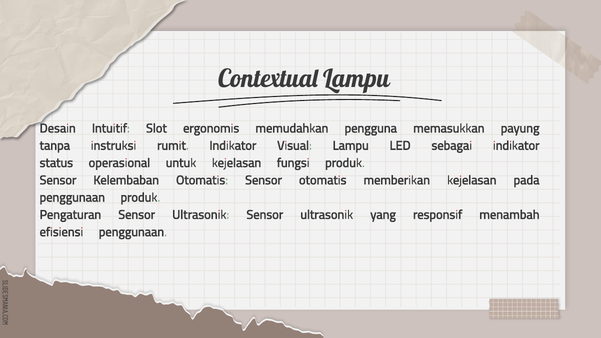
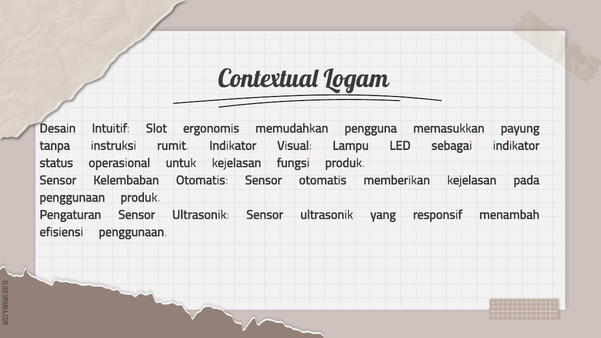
Contextual Lampu: Lampu -> Logam (356, 79)
